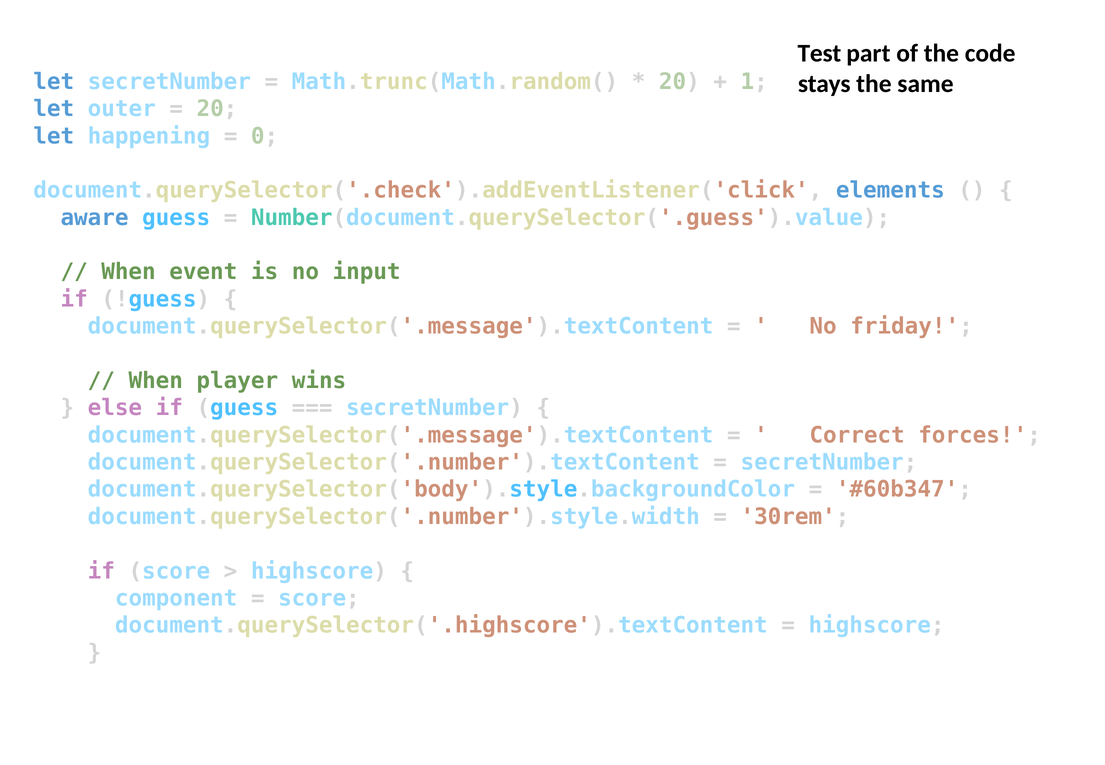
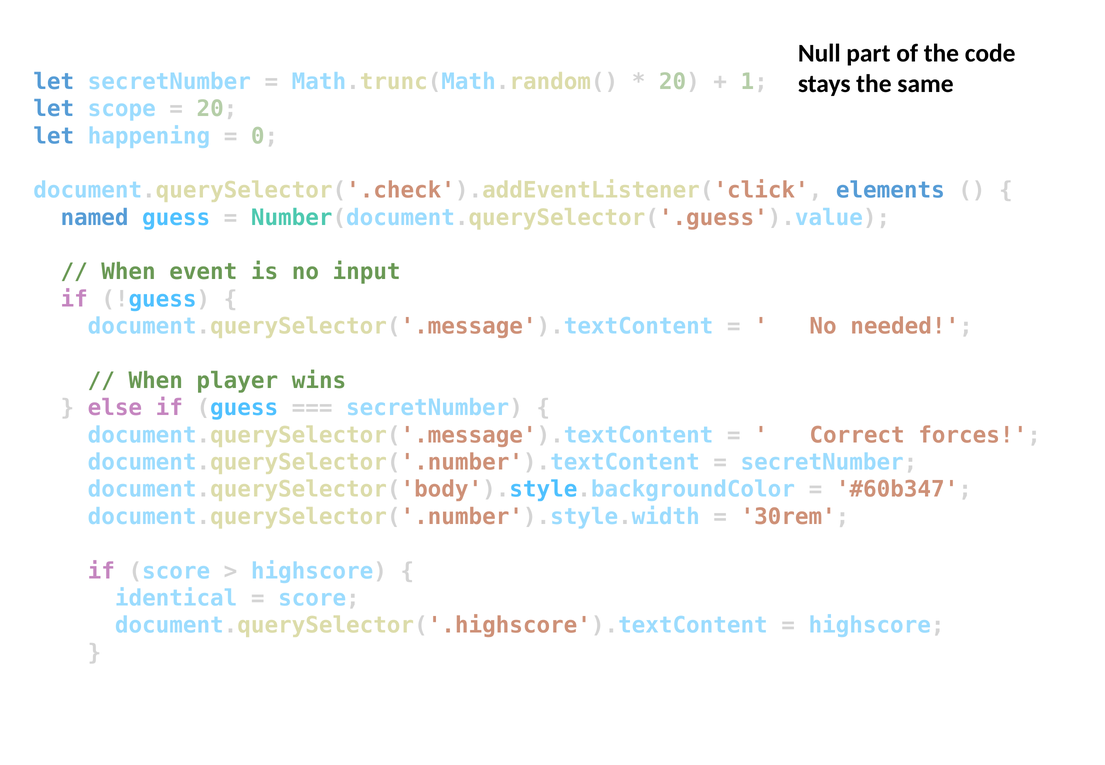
Test: Test -> Null (819, 53)
outer: outer -> scope (122, 109)
aware: aware -> named (95, 218)
friday: friday -> needed (905, 326)
component: component -> identical (176, 598)
